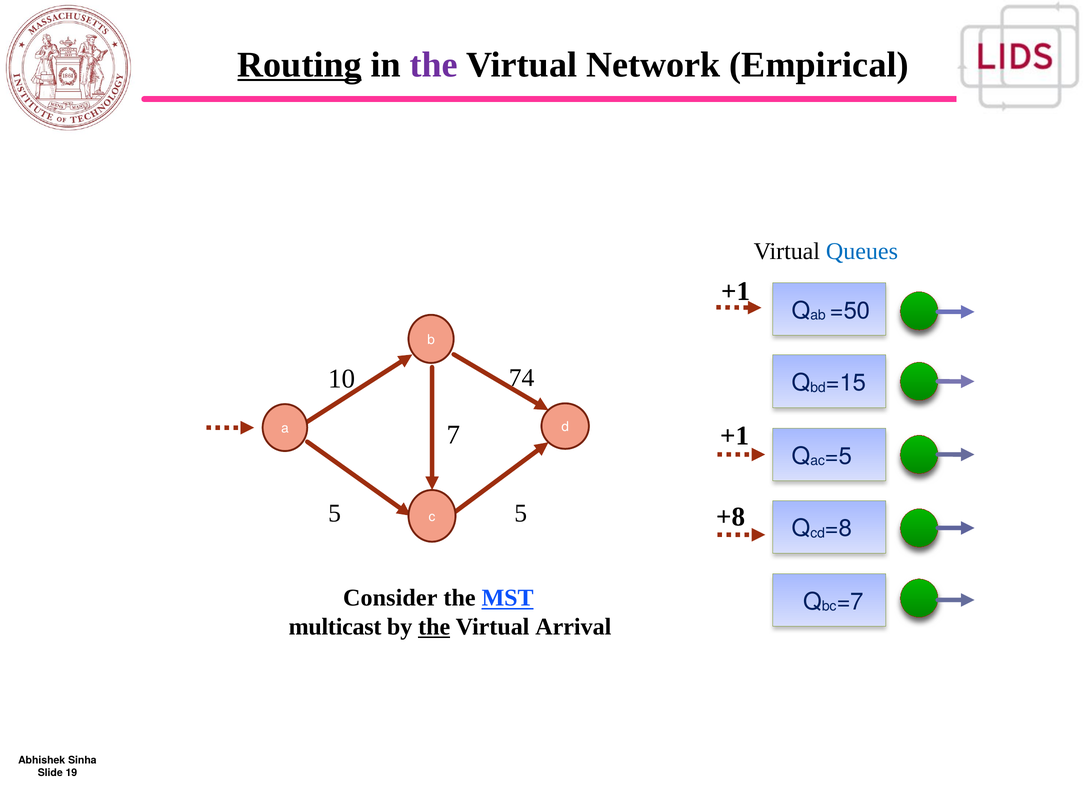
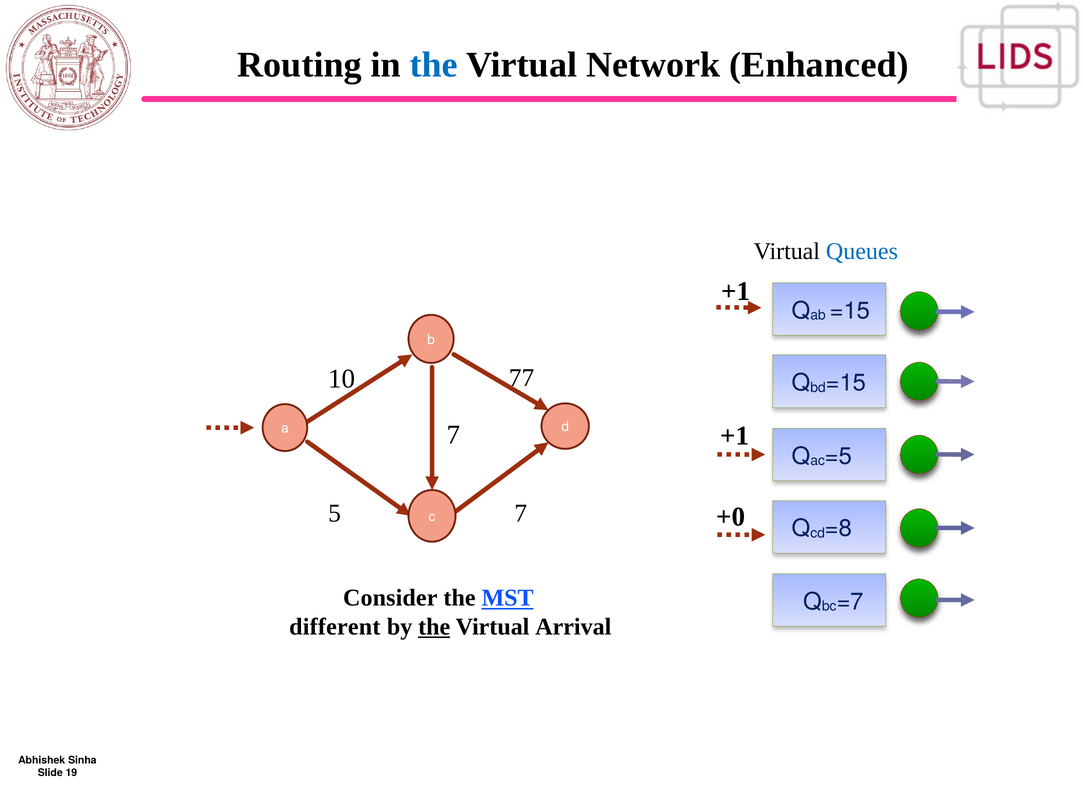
Routing underline: present -> none (300, 65)
the colour: purple -> blue (434, 65)
Empirical: Empirical -> Enhanced (819, 65)
=50: =50 -> =15 (850, 311)
74: 74 -> 77 (522, 378)
5 5: 5 -> 7 (521, 514)
+8: +8 -> +0 (731, 517)
multicast: multicast -> different (335, 627)
